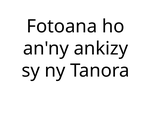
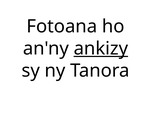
ankizy underline: none -> present (101, 49)
